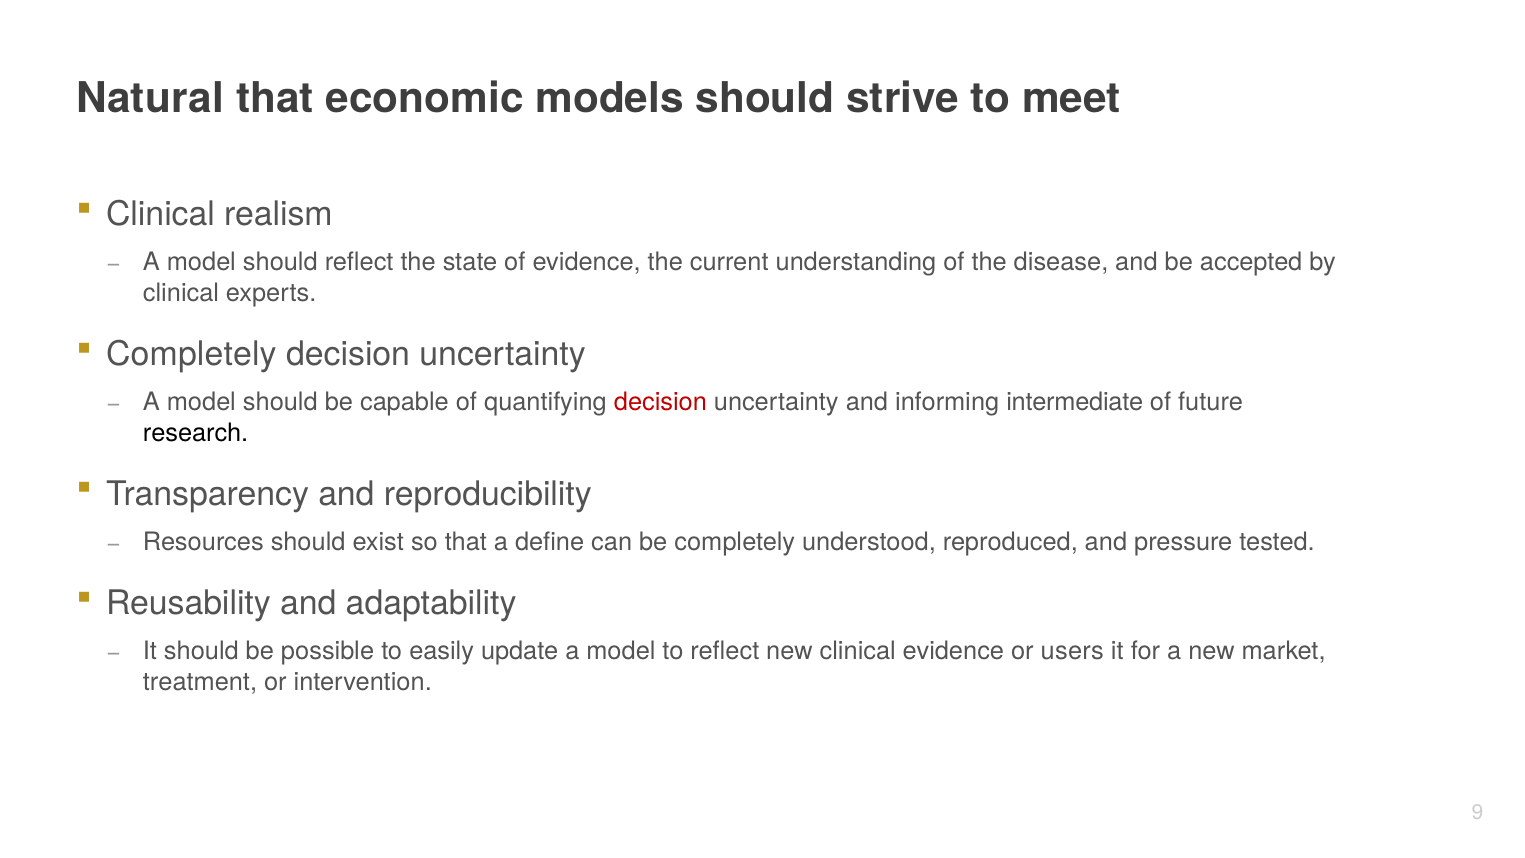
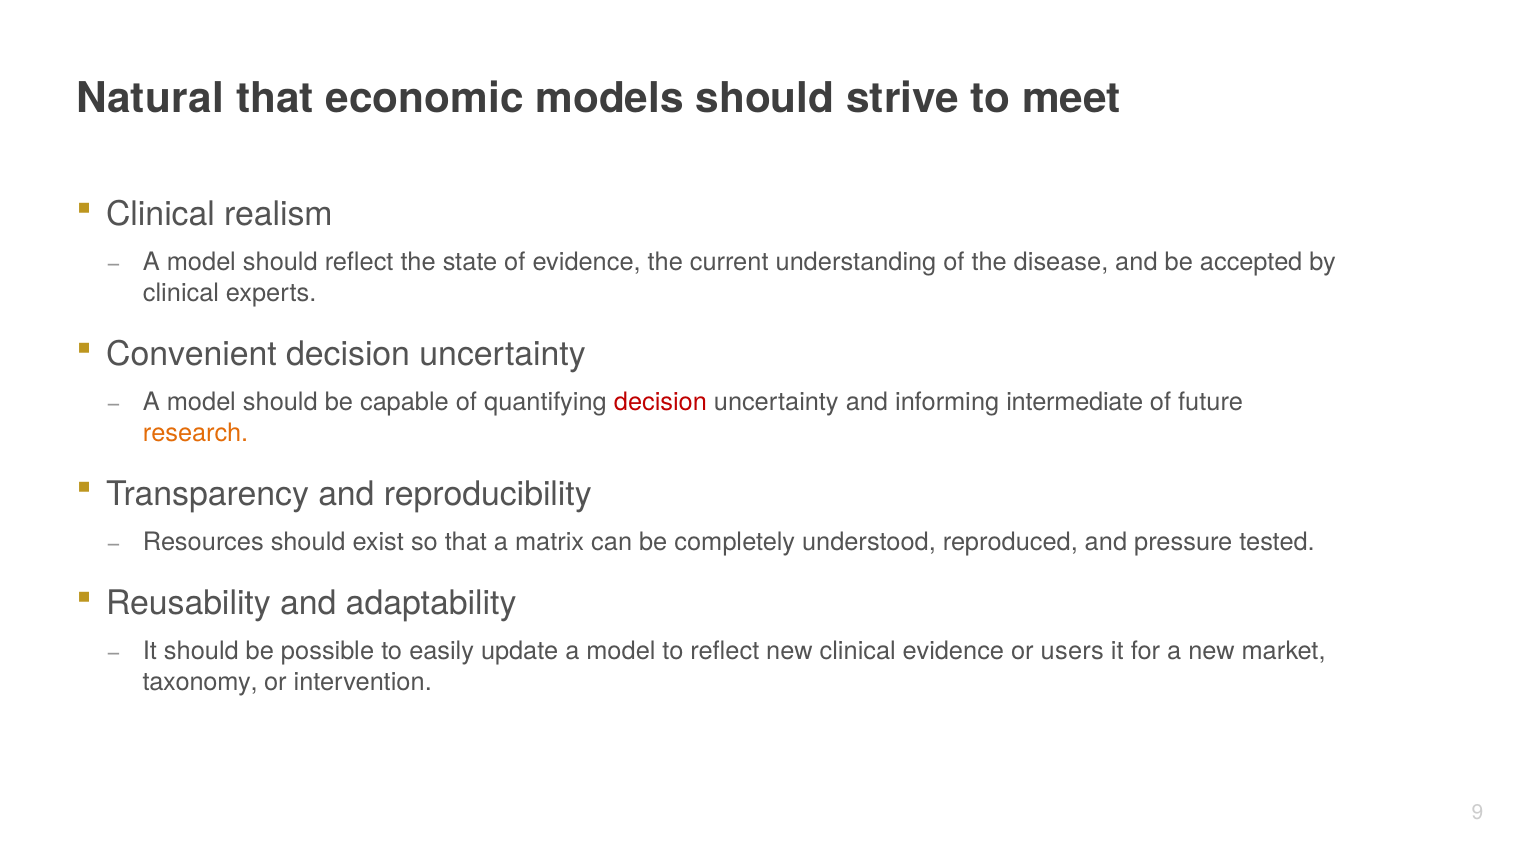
Completely: Completely -> Convenient (192, 354)
research colour: black -> orange (196, 433)
define: define -> matrix (550, 542)
treatment: treatment -> taxonomy (200, 682)
